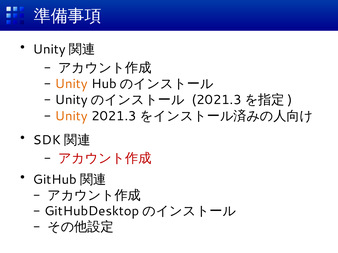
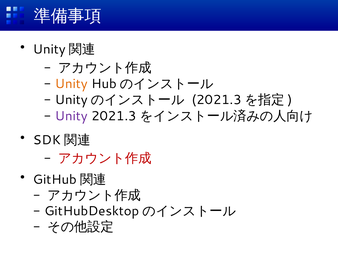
Unity colour: orange -> purple (71, 116)
